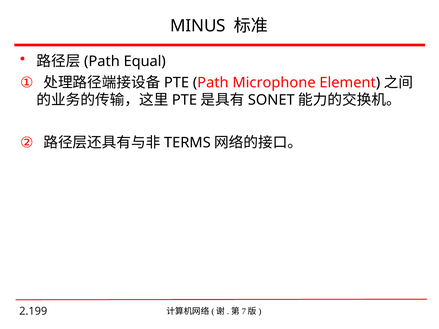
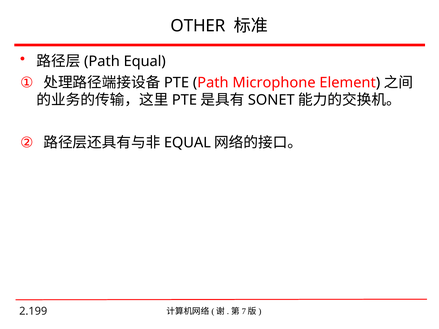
MINUS: MINUS -> OTHER (198, 26)
TERMS: TERMS -> EQUAL (187, 143)
